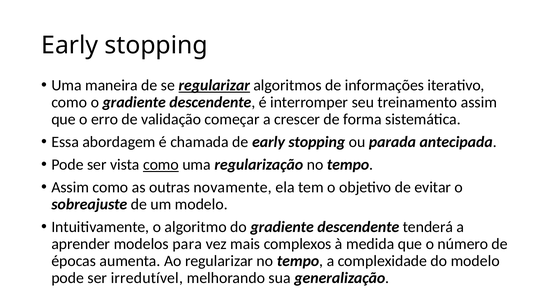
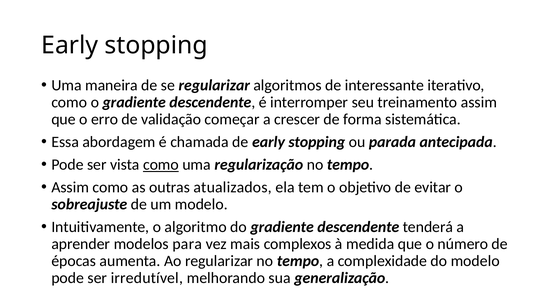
regularizar underline: present -> none (214, 85)
informações: informações -> interessante (384, 85)
novamente: novamente -> atualizados (233, 187)
